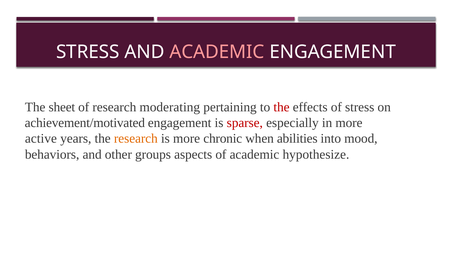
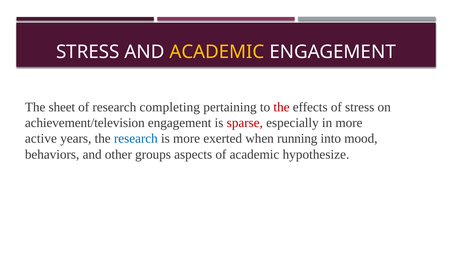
ACADEMIC colour: pink -> yellow (217, 52)
moderating: moderating -> completing (170, 107)
achievement/motivated: achievement/motivated -> achievement/television (85, 123)
research colour: orange -> blue (136, 139)
chronic: chronic -> exerted (223, 139)
abilities: abilities -> running (297, 139)
